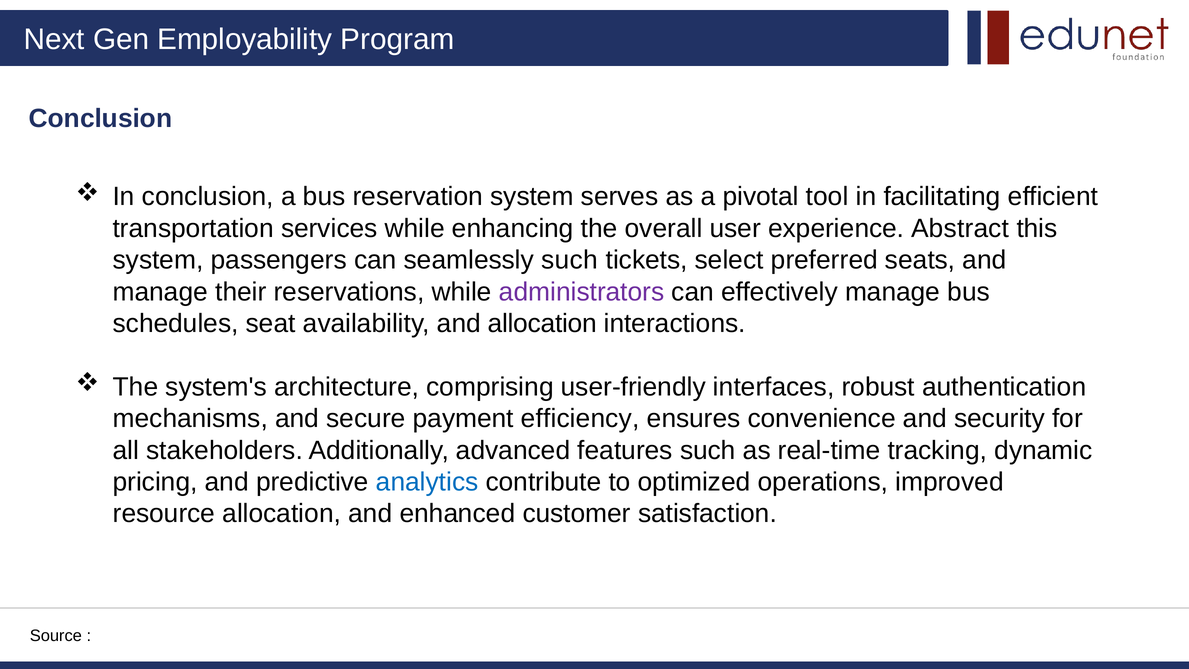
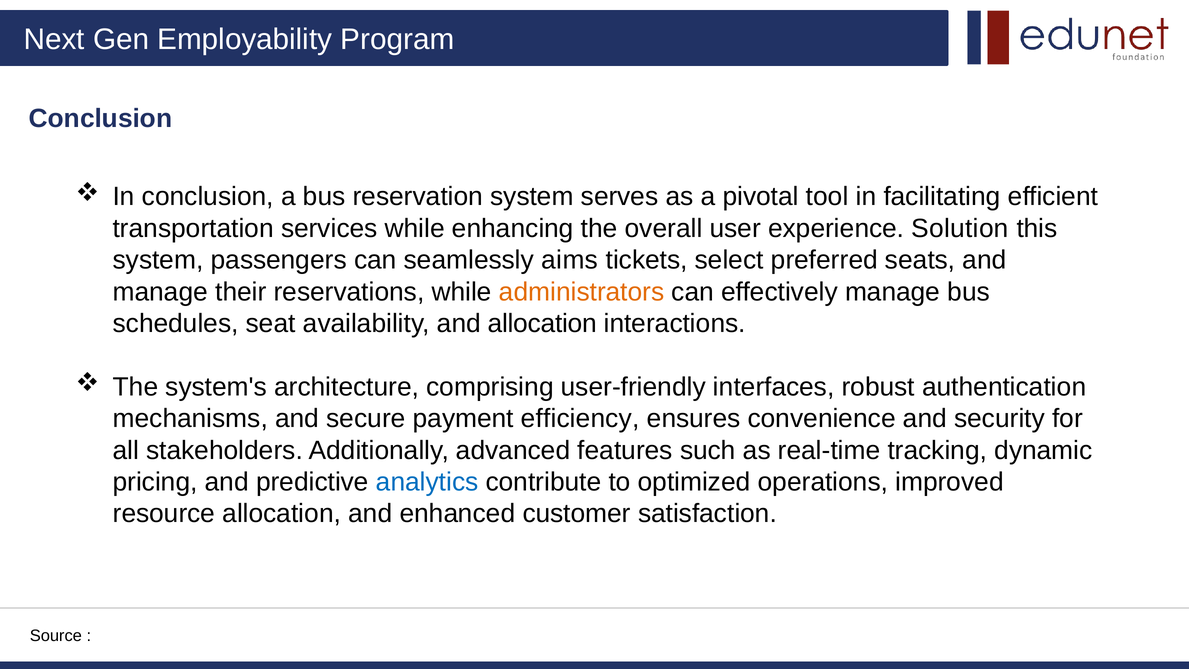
Abstract: Abstract -> Solution (960, 228)
seamlessly such: such -> aims (570, 260)
administrators colour: purple -> orange (582, 292)
